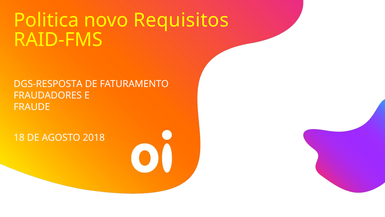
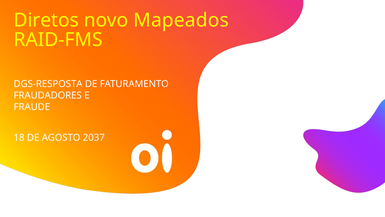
Politica: Politica -> Diretos (46, 20)
Requisitos: Requisitos -> Mapeados (181, 20)
2018: 2018 -> 2037 (94, 137)
